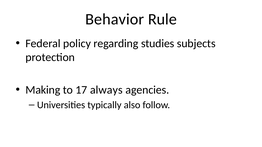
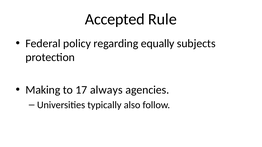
Behavior: Behavior -> Accepted (115, 19)
studies: studies -> equally (158, 44)
